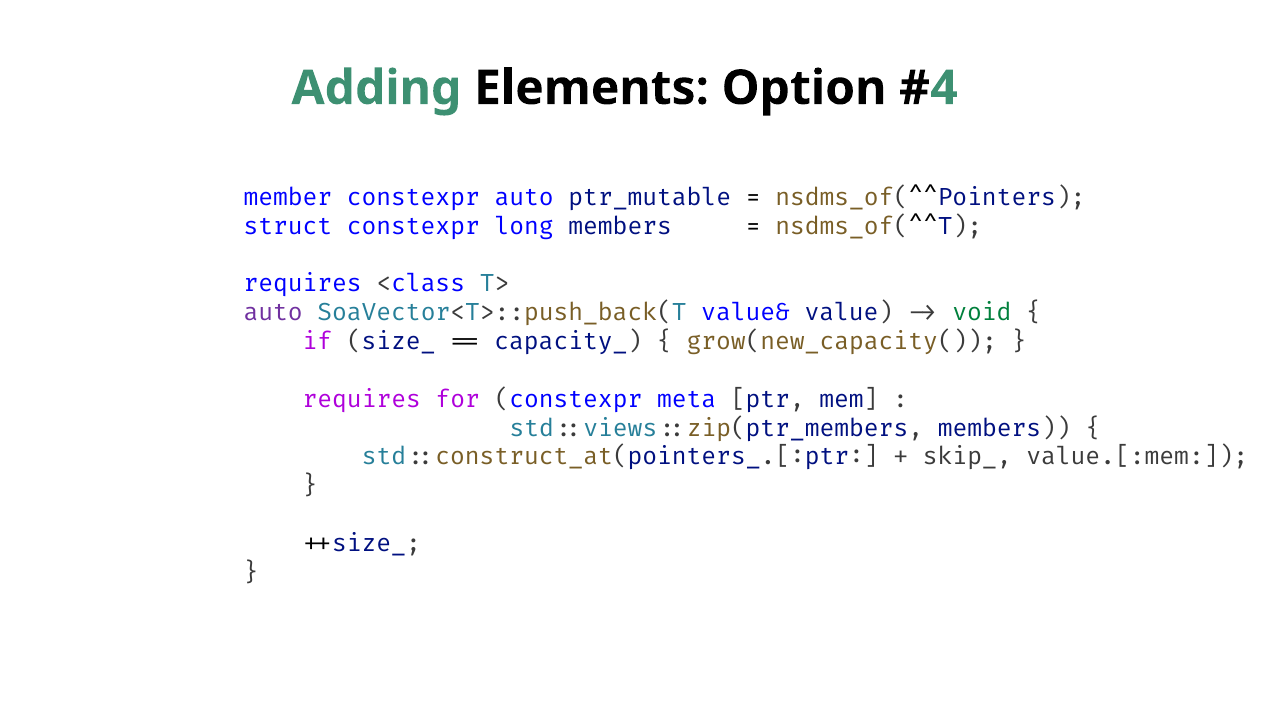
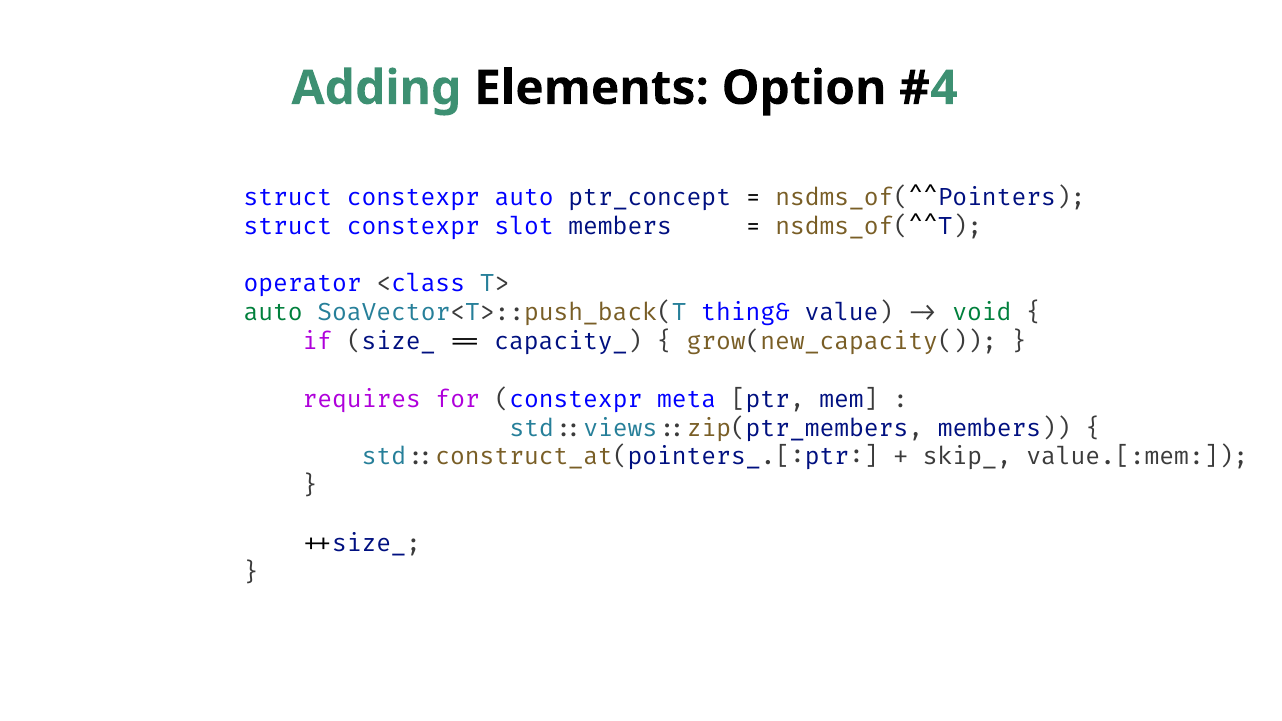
member: member -> struct (288, 198)
ptr_mutable: ptr_mutable -> ptr_concept (650, 198)
long: long -> slot (524, 226)
requires: requires -> operator (303, 284)
auto colour: purple -> green (273, 313)
value&: value& -> thing& (746, 313)
